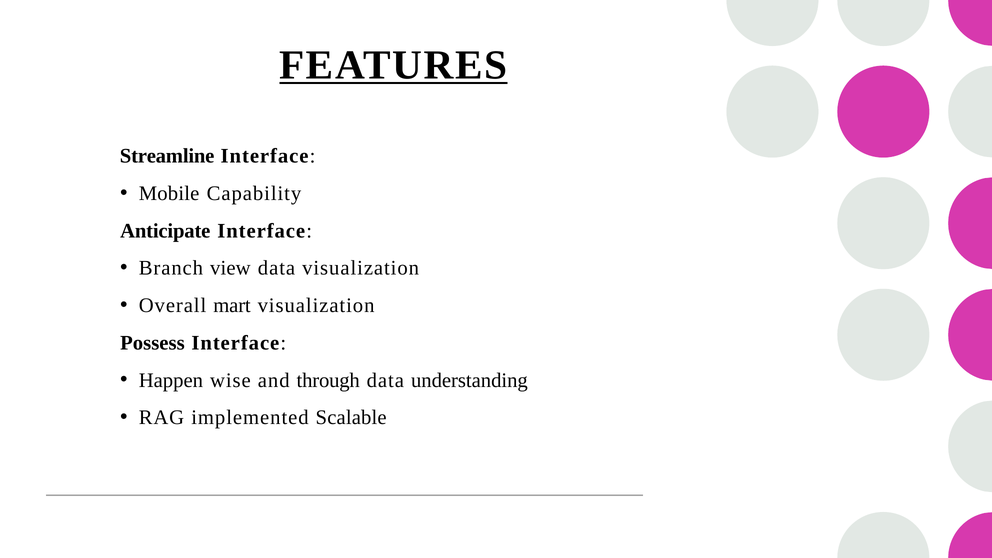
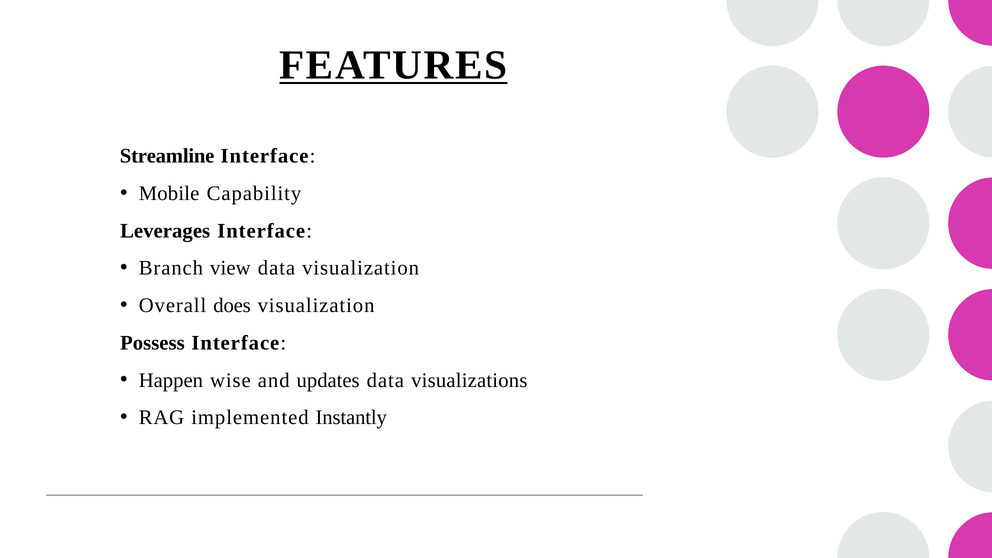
Anticipate: Anticipate -> Leverages (165, 231)
mart: mart -> does (232, 306)
through: through -> updates (328, 380)
understanding: understanding -> visualizations (469, 380)
Scalable: Scalable -> Instantly (351, 418)
